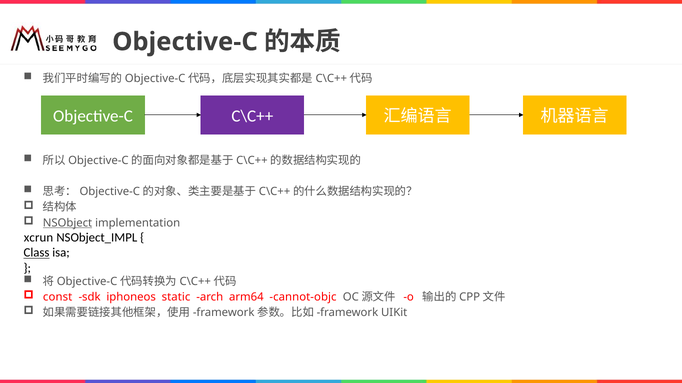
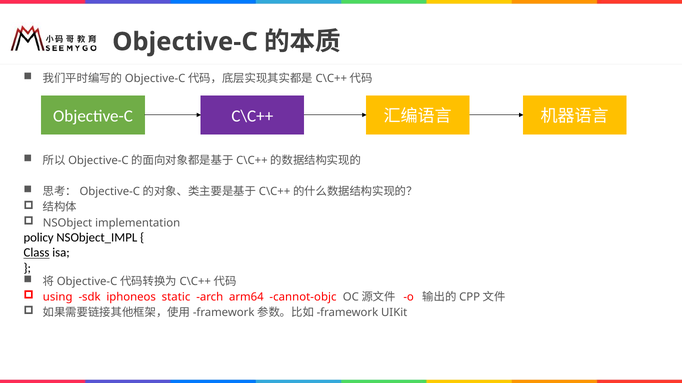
NSObject underline: present -> none (68, 223)
xcrun: xcrun -> policy (39, 238)
const: const -> using (58, 297)
